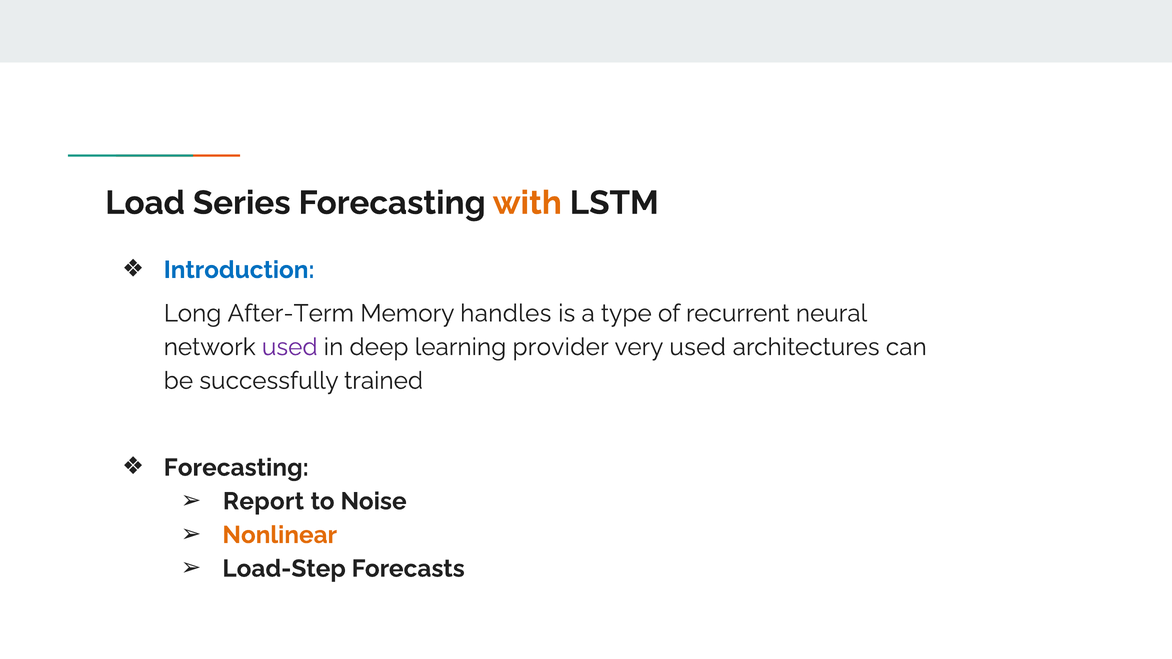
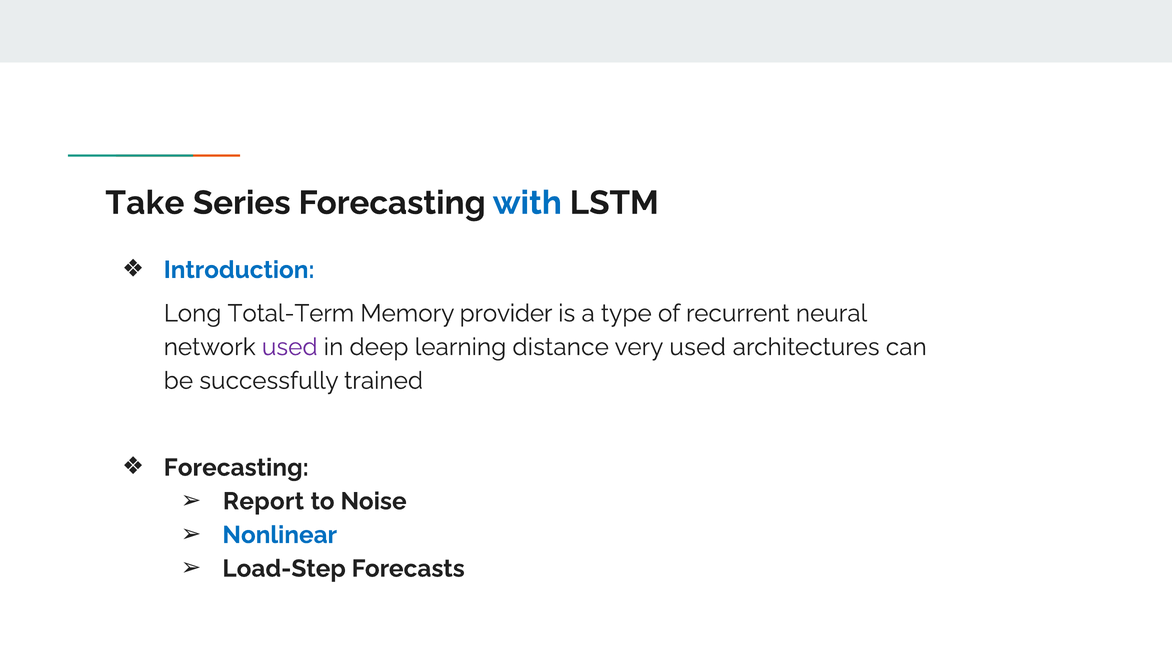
Load: Load -> Take (145, 203)
with colour: orange -> blue (527, 203)
After-Term: After-Term -> Total-Term (291, 314)
handles: handles -> provider (506, 314)
provider: provider -> distance (561, 347)
Nonlinear colour: orange -> blue (280, 535)
